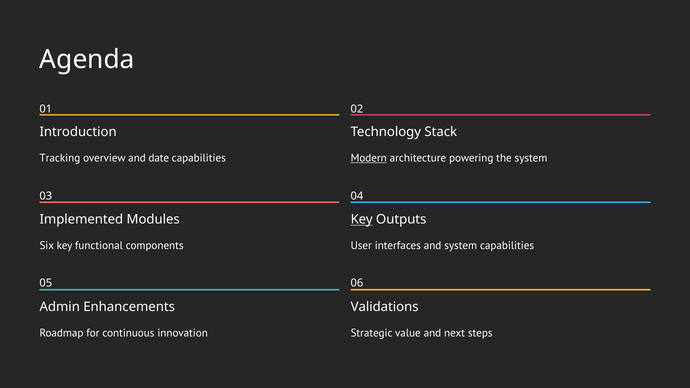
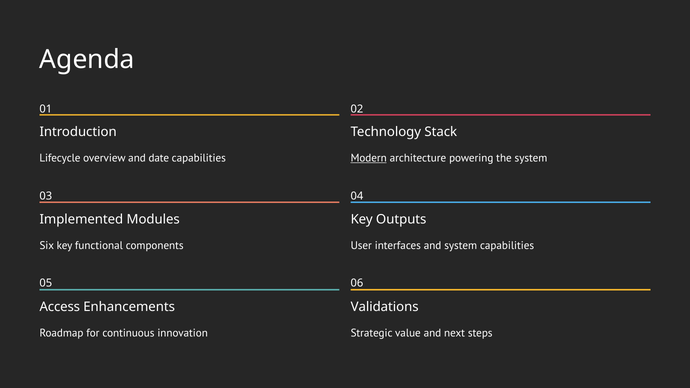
Tracking: Tracking -> Lifecycle (60, 158)
Key underline: present -> none (362, 220)
Admin: Admin -> Access (60, 307)
